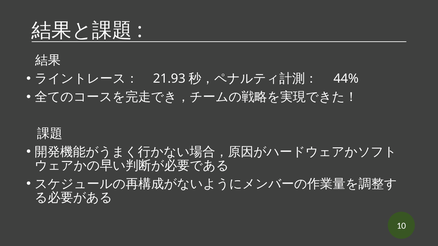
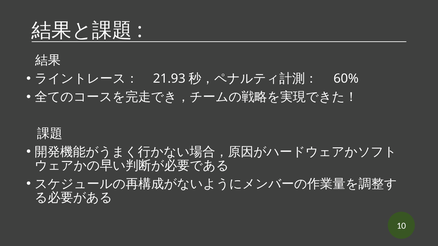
44%: 44% -> 60% (346, 79)
